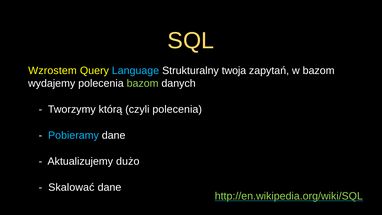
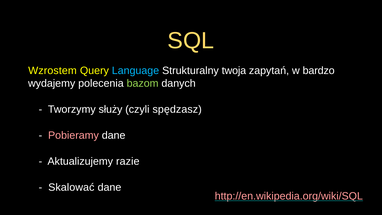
w bazom: bazom -> bardzo (319, 71)
którą: którą -> służy (111, 109)
czyli polecenia: polecenia -> spędzasz (177, 109)
Pobieramy colour: light blue -> pink (73, 135)
dużo: dużo -> razie (128, 161)
http://en.wikipedia.org/wiki/SQL colour: light green -> pink (289, 196)
